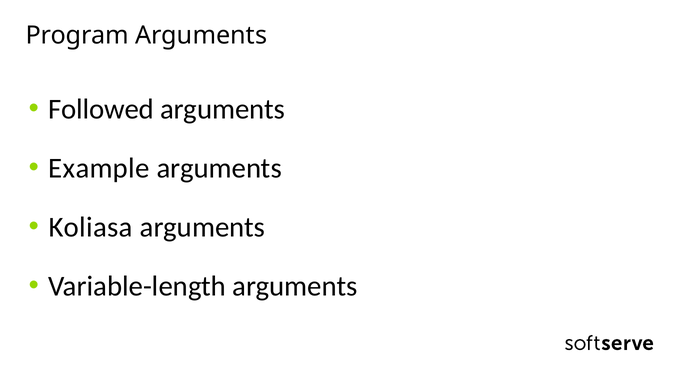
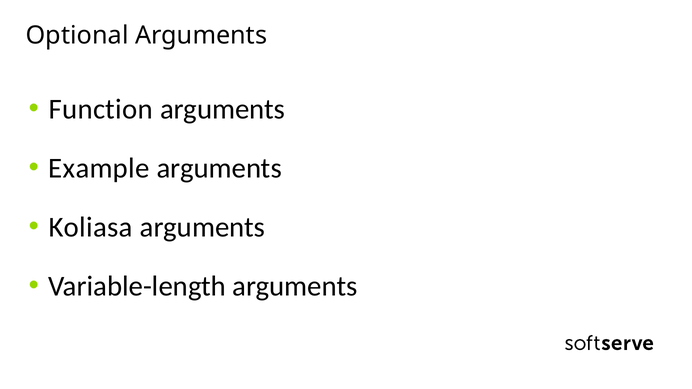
Program: Program -> Optional (77, 36)
Followed: Followed -> Function (101, 109)
